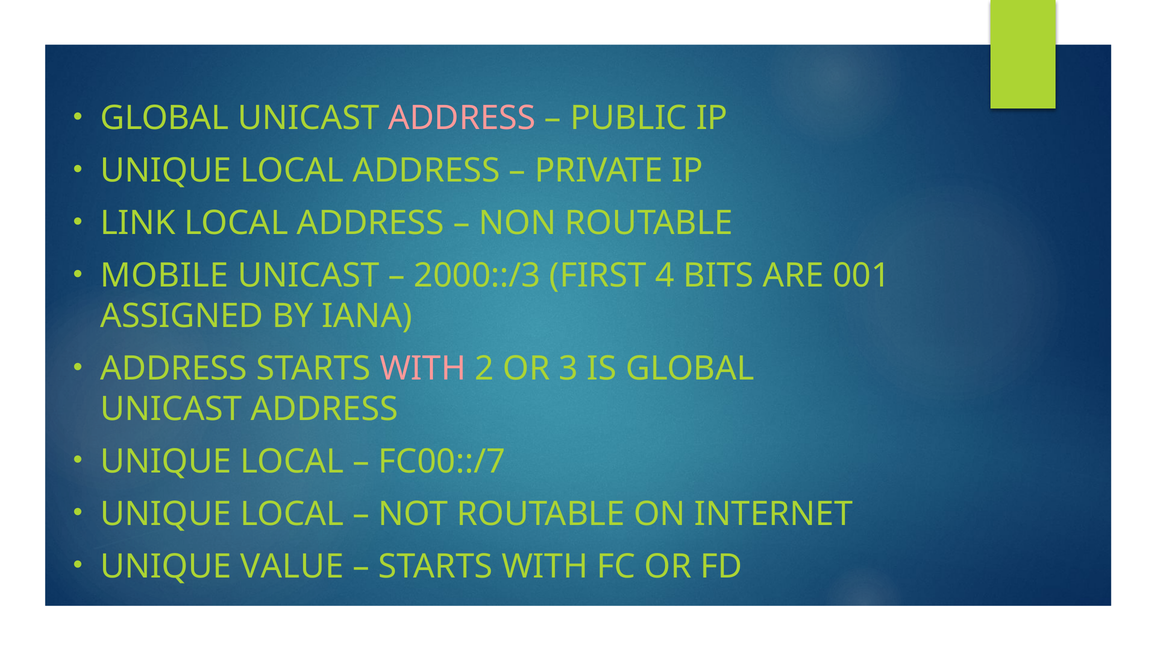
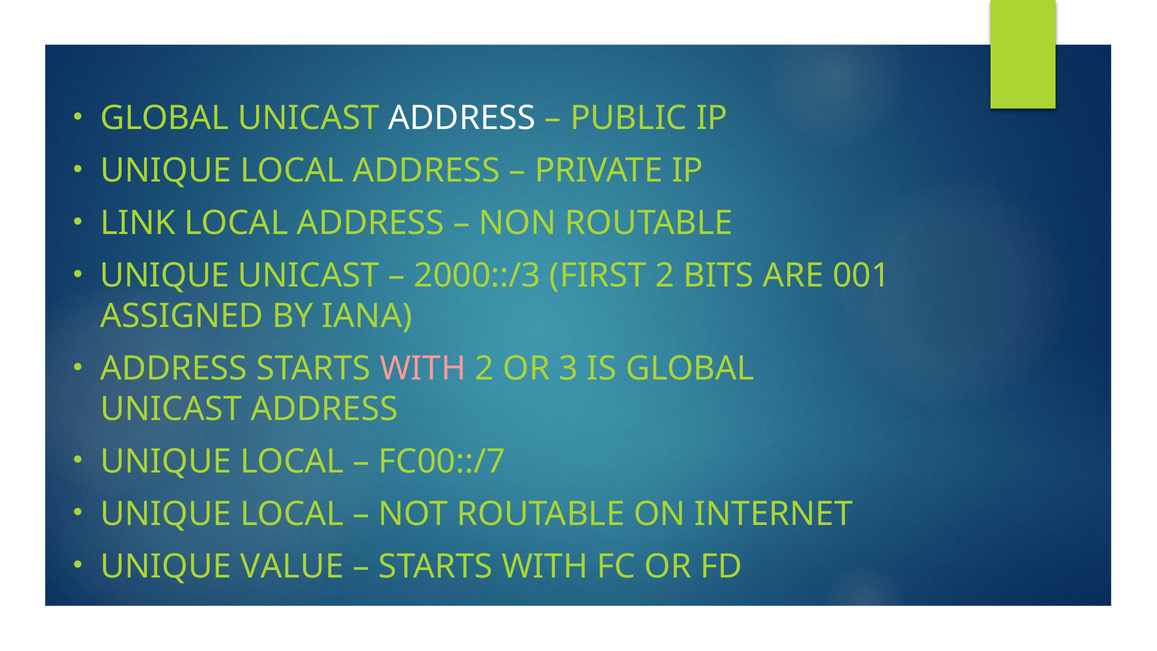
ADDRESS colour: pink -> white (462, 118)
MOBILE: MOBILE -> UNIQUE (165, 275)
FIRST 4: 4 -> 2 (665, 275)
